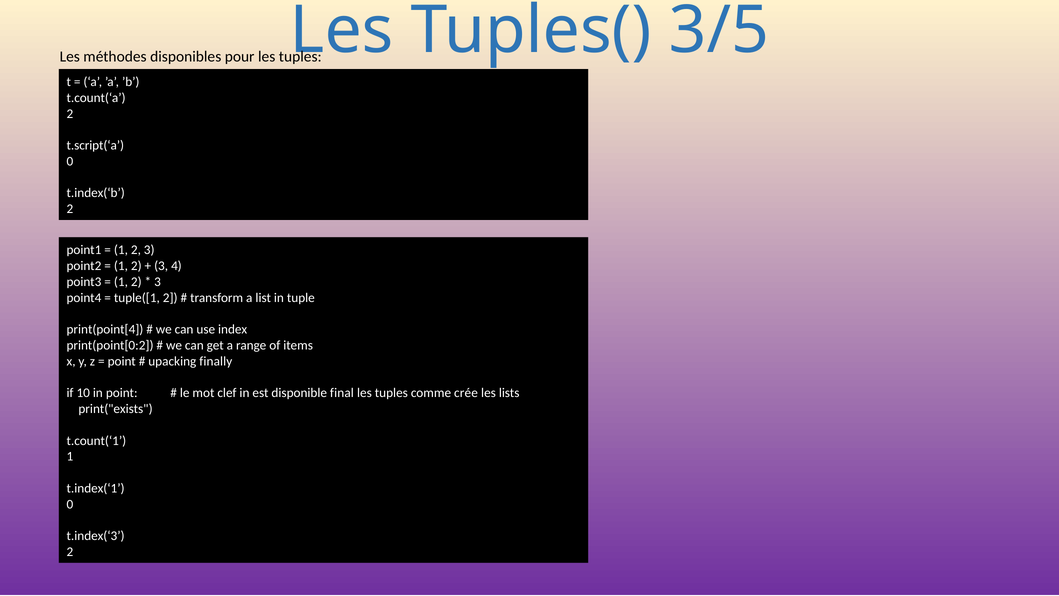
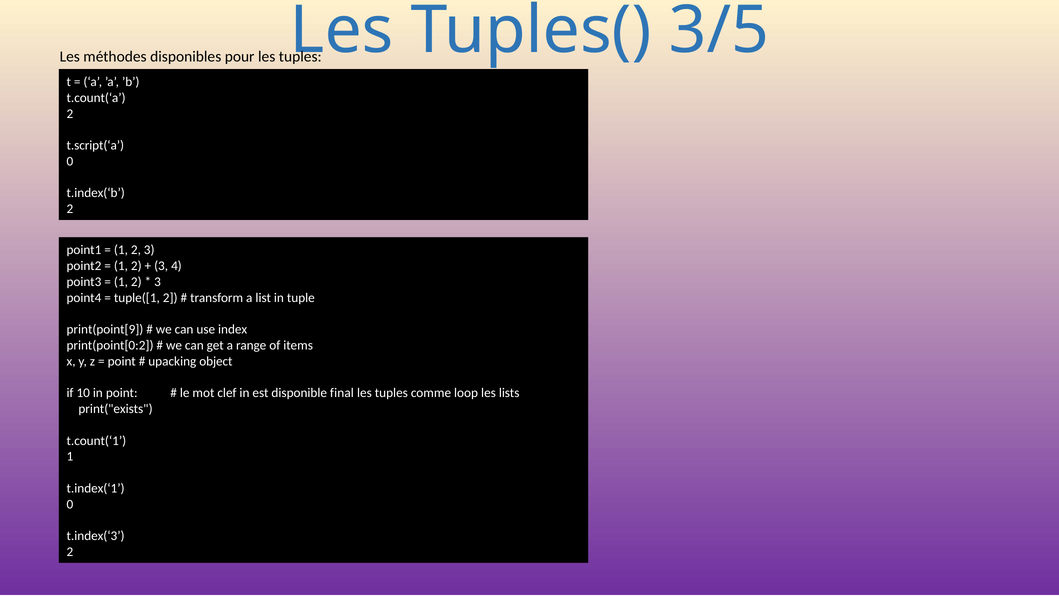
print(point[4: print(point[4 -> print(point[9 (105, 329)
finally: finally -> object (216, 361)
crée: crée -> loop (466, 393)
